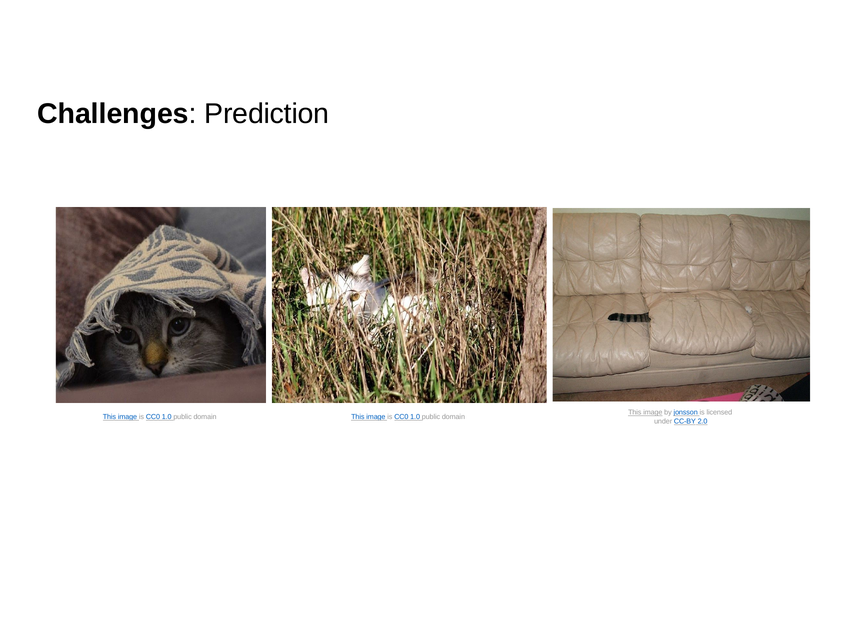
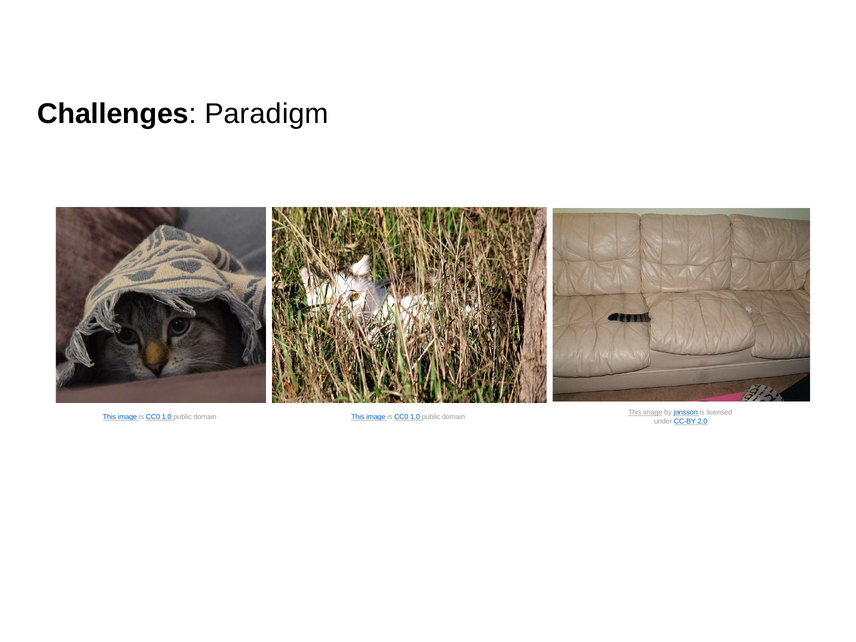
Prediction: Prediction -> Paradigm (267, 114)
